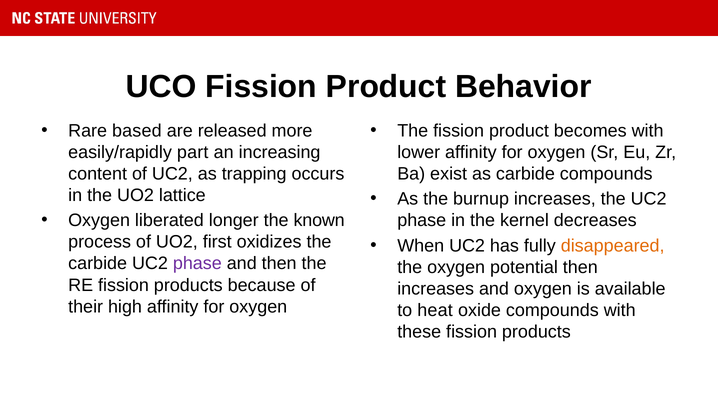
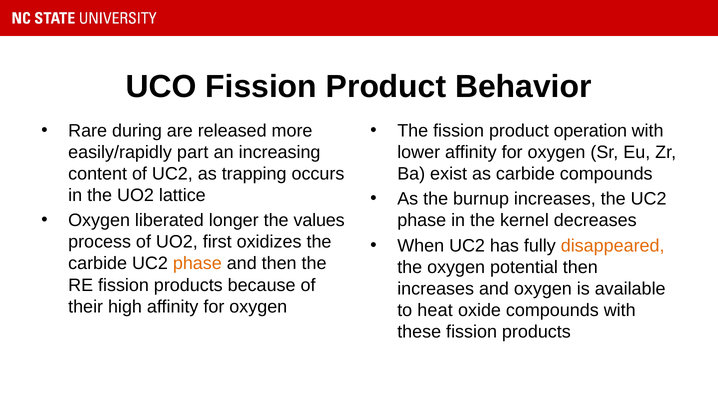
based: based -> during (137, 131)
becomes: becomes -> operation (590, 131)
known: known -> values (319, 220)
phase colour: purple -> orange (197, 263)
